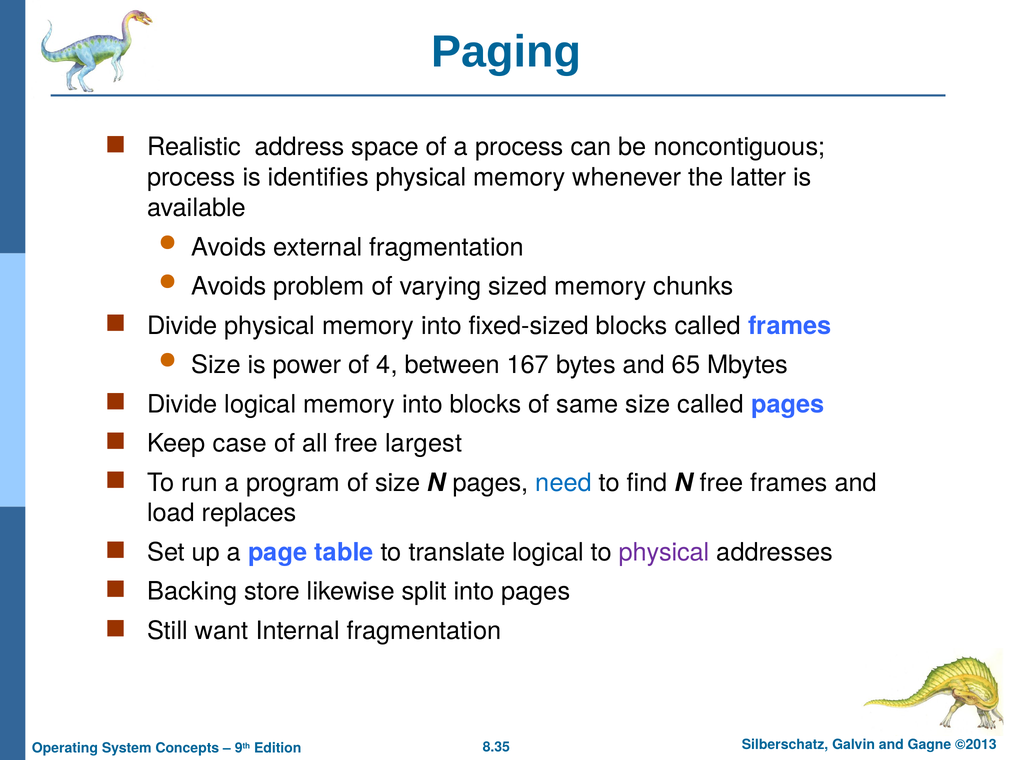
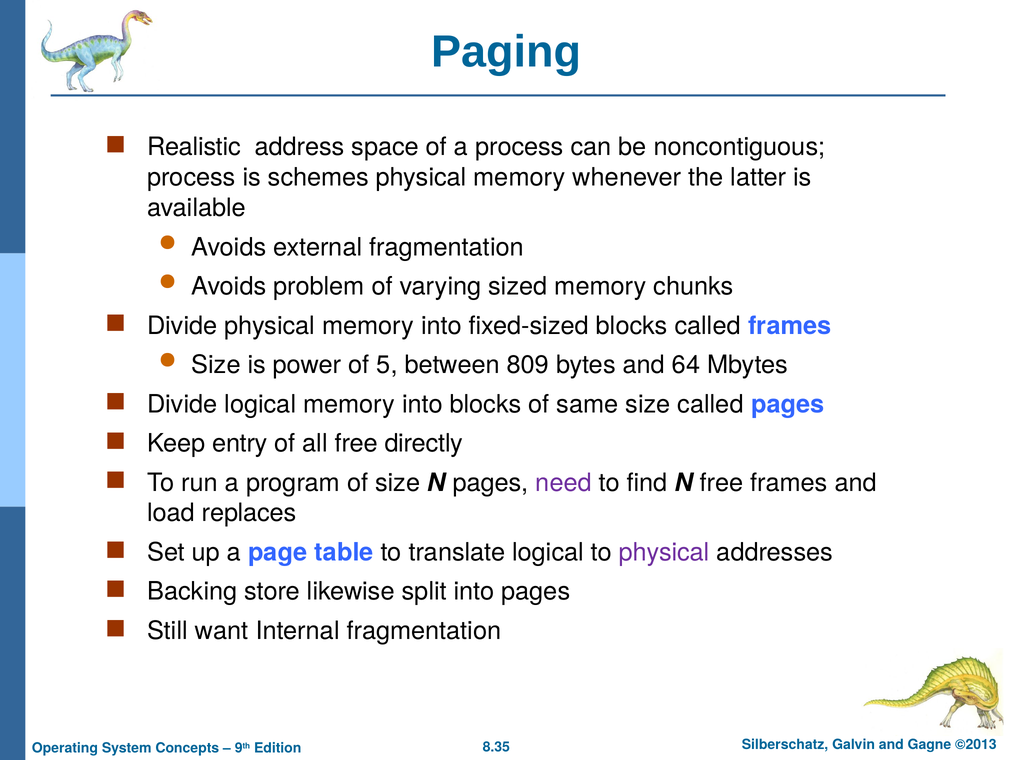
identifies: identifies -> schemes (318, 177)
4: 4 -> 5 (387, 365)
167: 167 -> 809 (528, 365)
65: 65 -> 64 (686, 365)
case: case -> entry (240, 443)
largest: largest -> directly (424, 443)
need colour: blue -> purple (564, 483)
